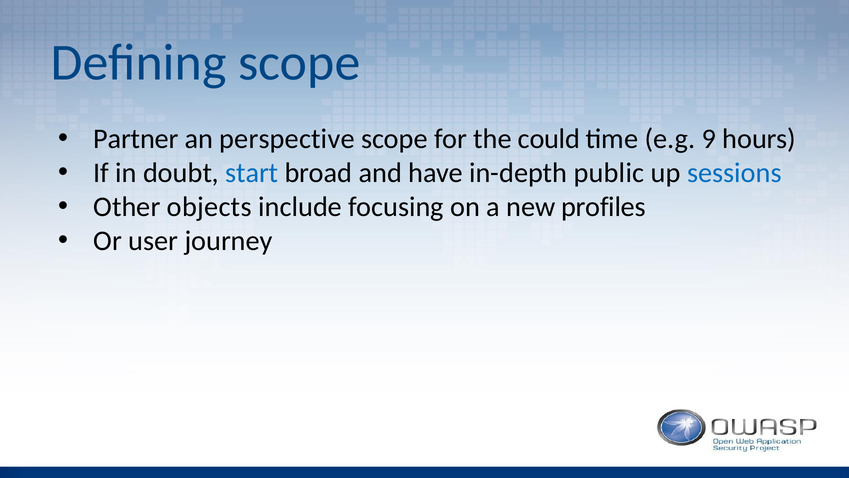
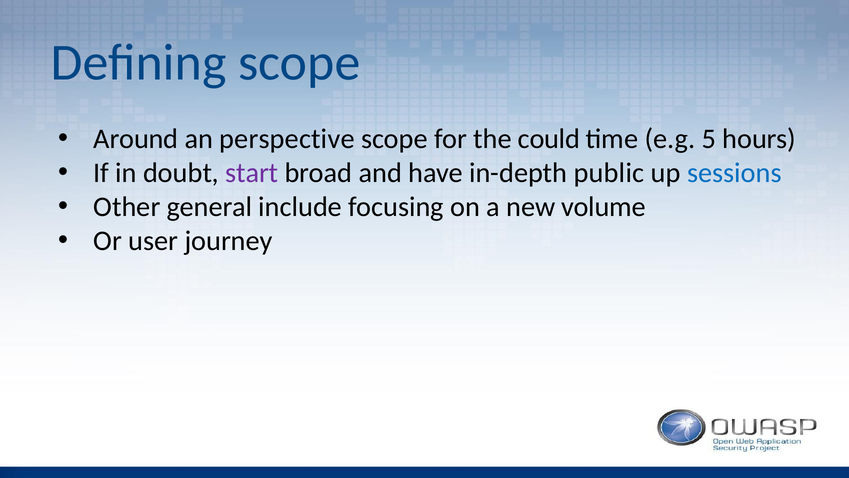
Partner: Partner -> Around (136, 139)
9: 9 -> 5 (709, 139)
start colour: blue -> purple (252, 173)
objects: objects -> general (209, 207)
profiles: profiles -> volume (603, 207)
